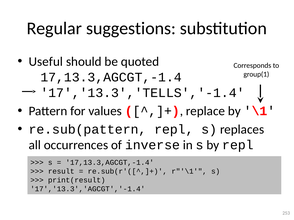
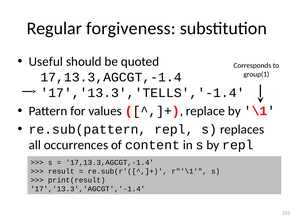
suggestions: suggestions -> forgiveness (131, 28)
inverse: inverse -> content (152, 145)
